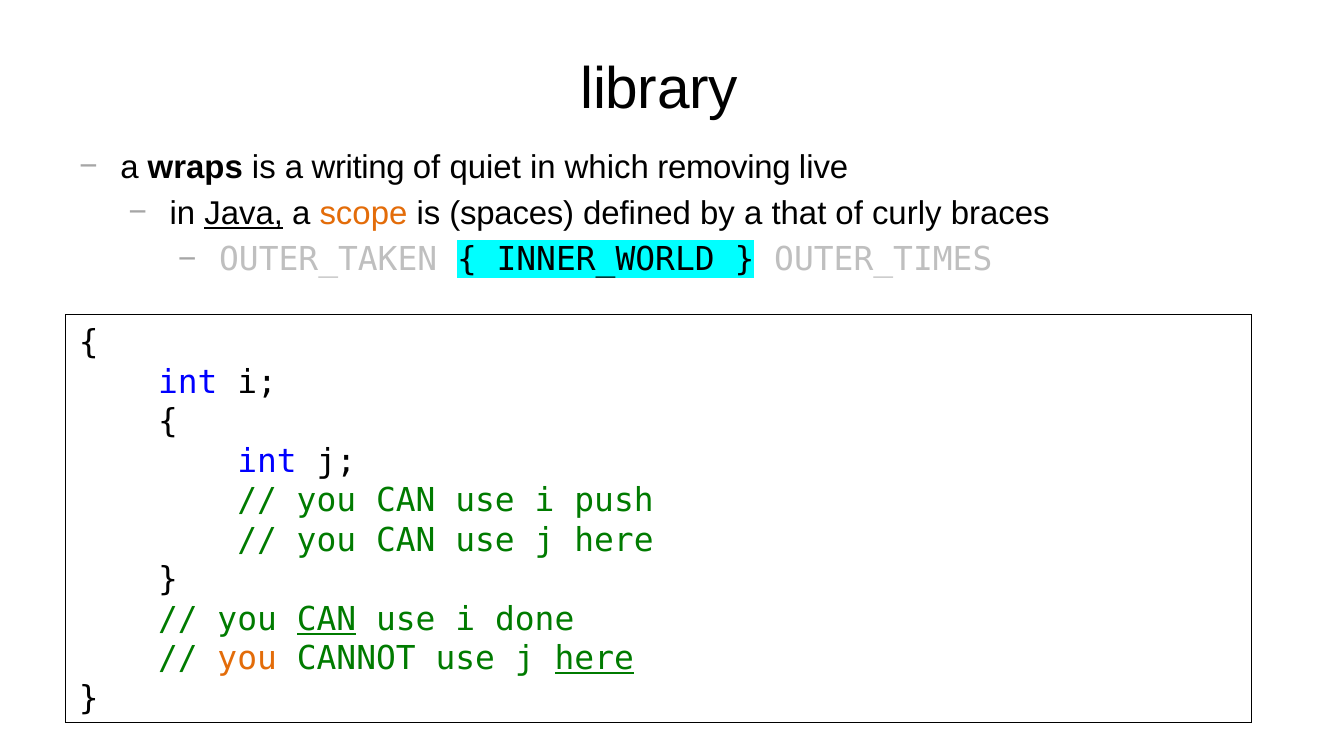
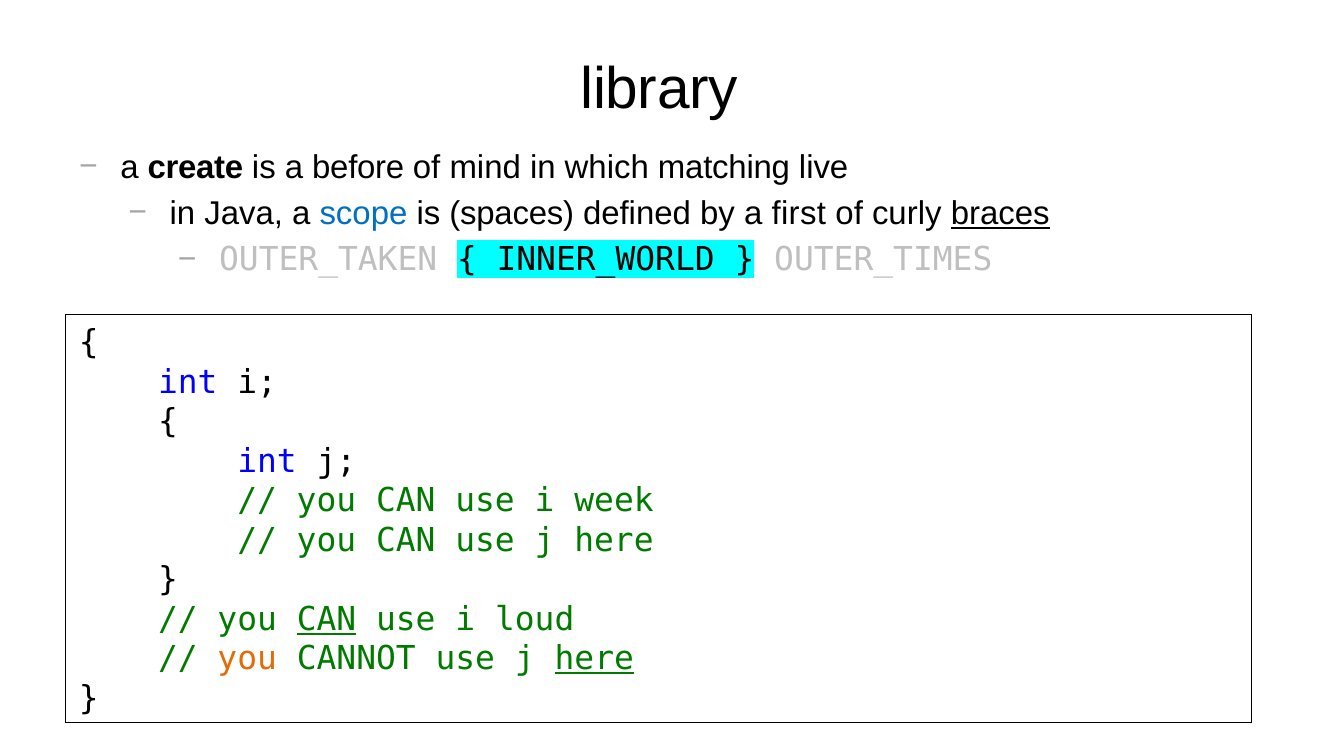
wraps: wraps -> create (195, 168)
writing: writing -> before (358, 168)
quiet: quiet -> mind (485, 168)
removing: removing -> matching (724, 168)
Java underline: present -> none (244, 214)
scope colour: orange -> blue (363, 214)
that: that -> first (799, 214)
braces underline: none -> present (1000, 214)
push: push -> week (614, 501)
done: done -> loud (535, 620)
